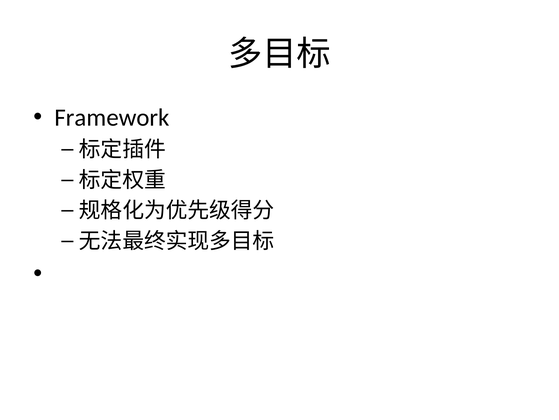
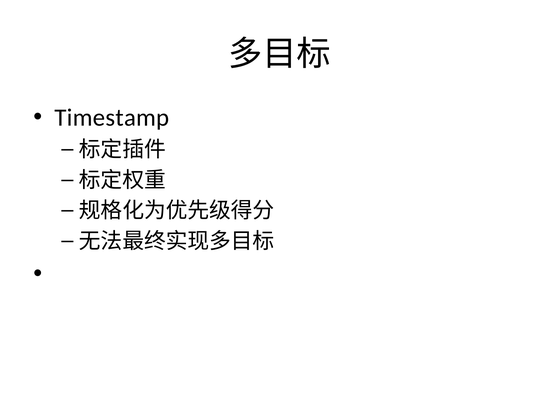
Framework: Framework -> Timestamp (112, 117)
